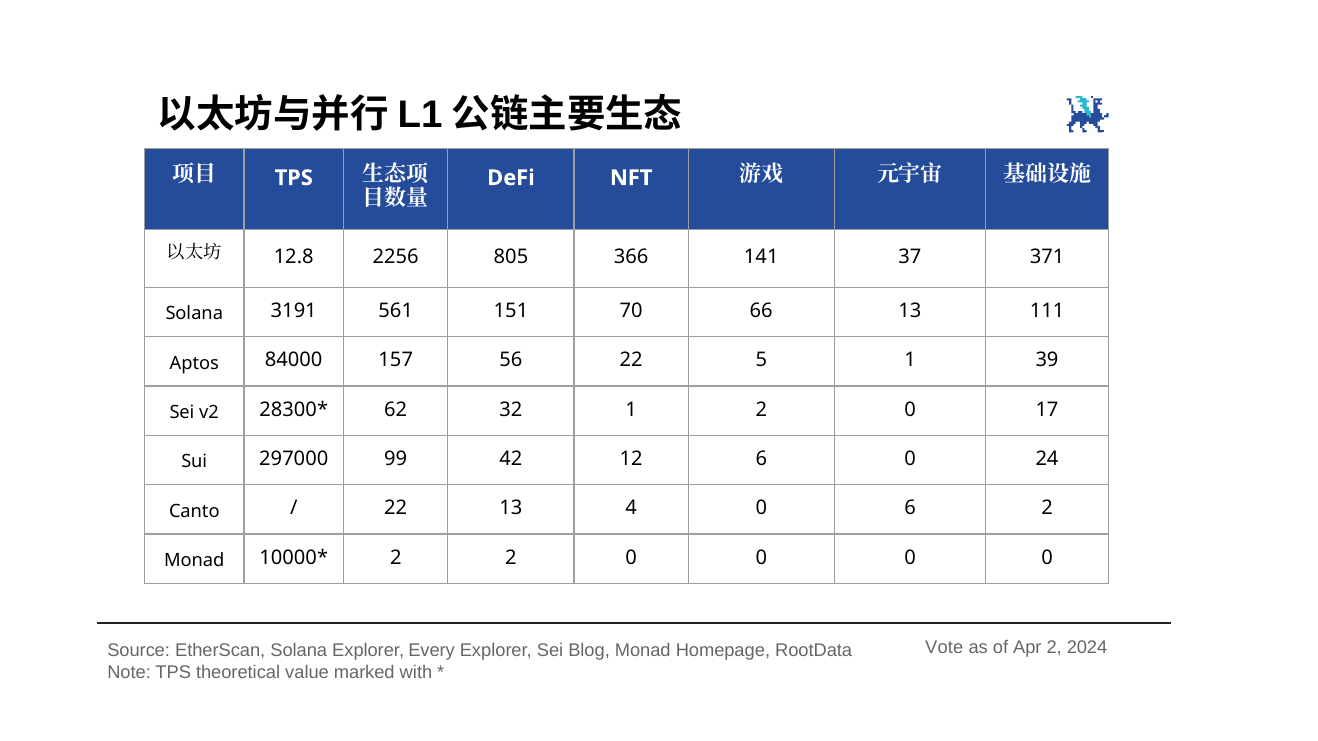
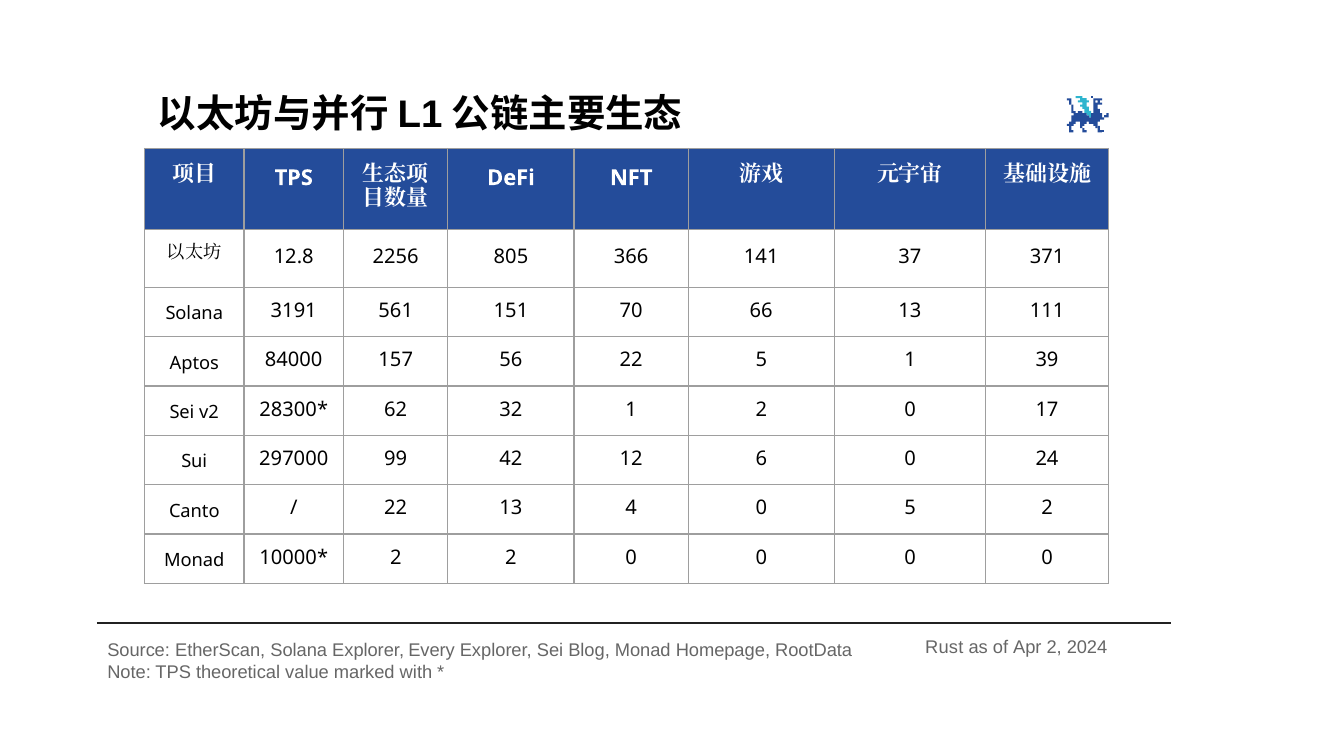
0 6: 6 -> 5 (910, 508)
Vote: Vote -> Rust (944, 648)
